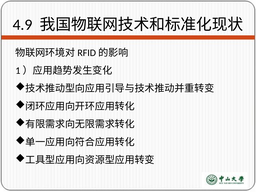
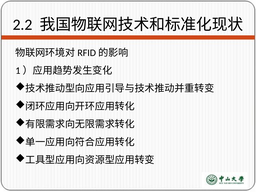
4.9: 4.9 -> 2.2 (23, 25)
